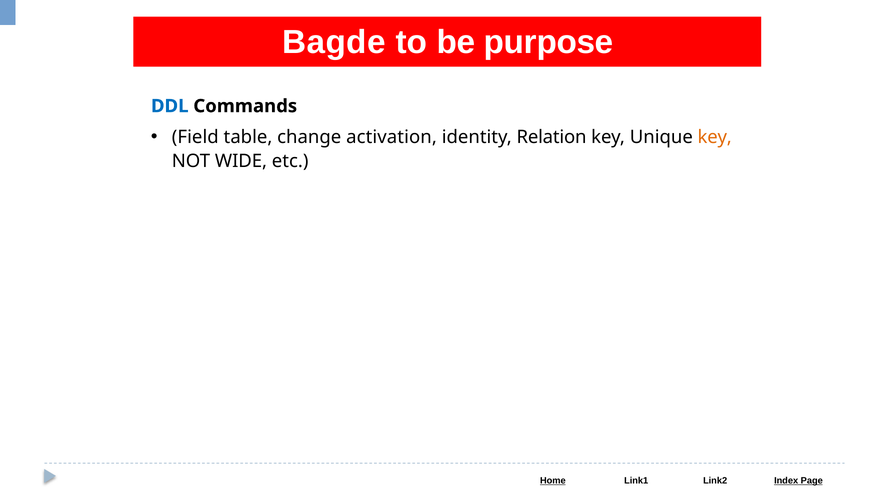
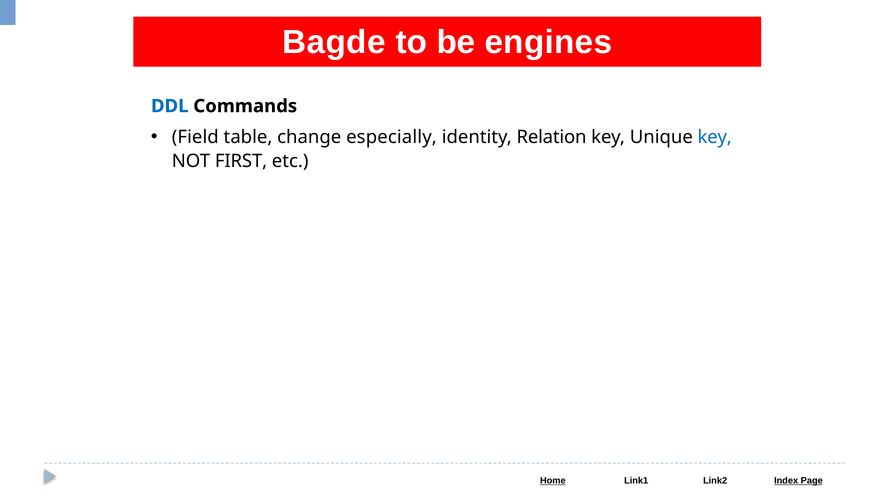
purpose: purpose -> engines (548, 42)
activation: activation -> especially (391, 137)
key colour: orange -> blue (715, 137)
WIDE: WIDE -> FIRST (241, 161)
